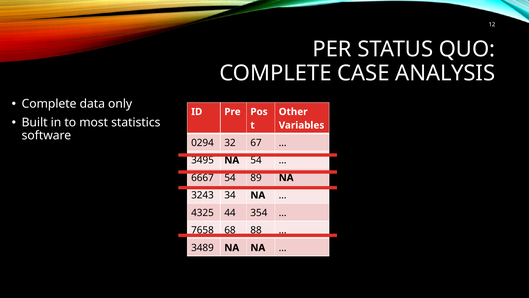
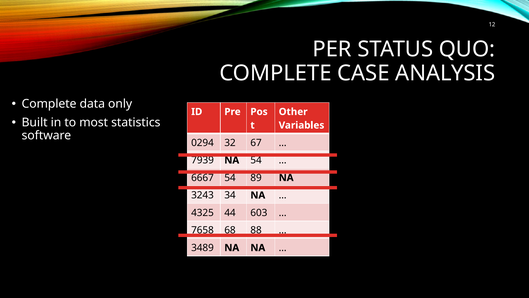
3495: 3495 -> 7939 (203, 160)
354: 354 -> 603 (259, 212)
